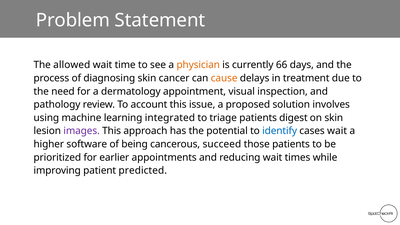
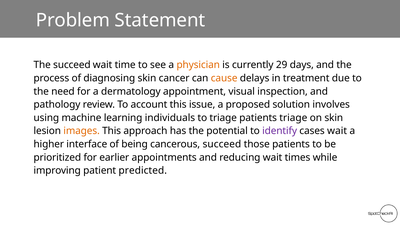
The allowed: allowed -> succeed (72, 65)
66: 66 -> 29 (282, 65)
integrated: integrated -> individuals (170, 118)
patients digest: digest -> triage (293, 118)
images colour: purple -> orange (82, 131)
identify colour: blue -> purple (280, 131)
software: software -> interface (87, 144)
